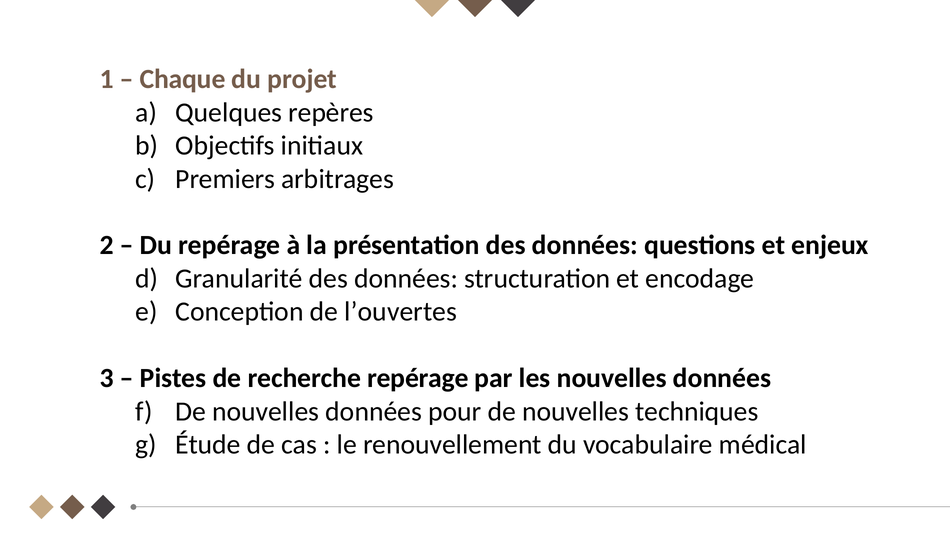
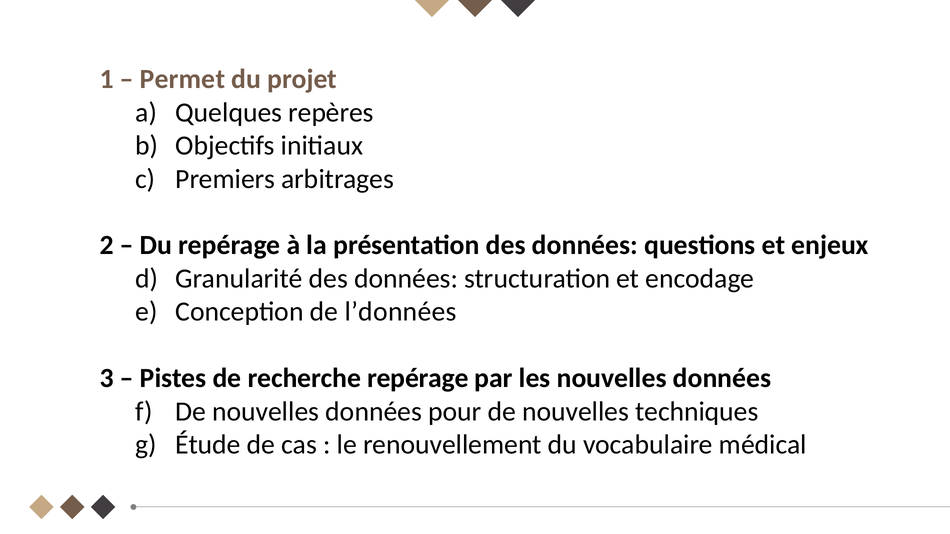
Chaque: Chaque -> Permet (182, 79)
l’ouvertes: l’ouvertes -> l’données (401, 312)
